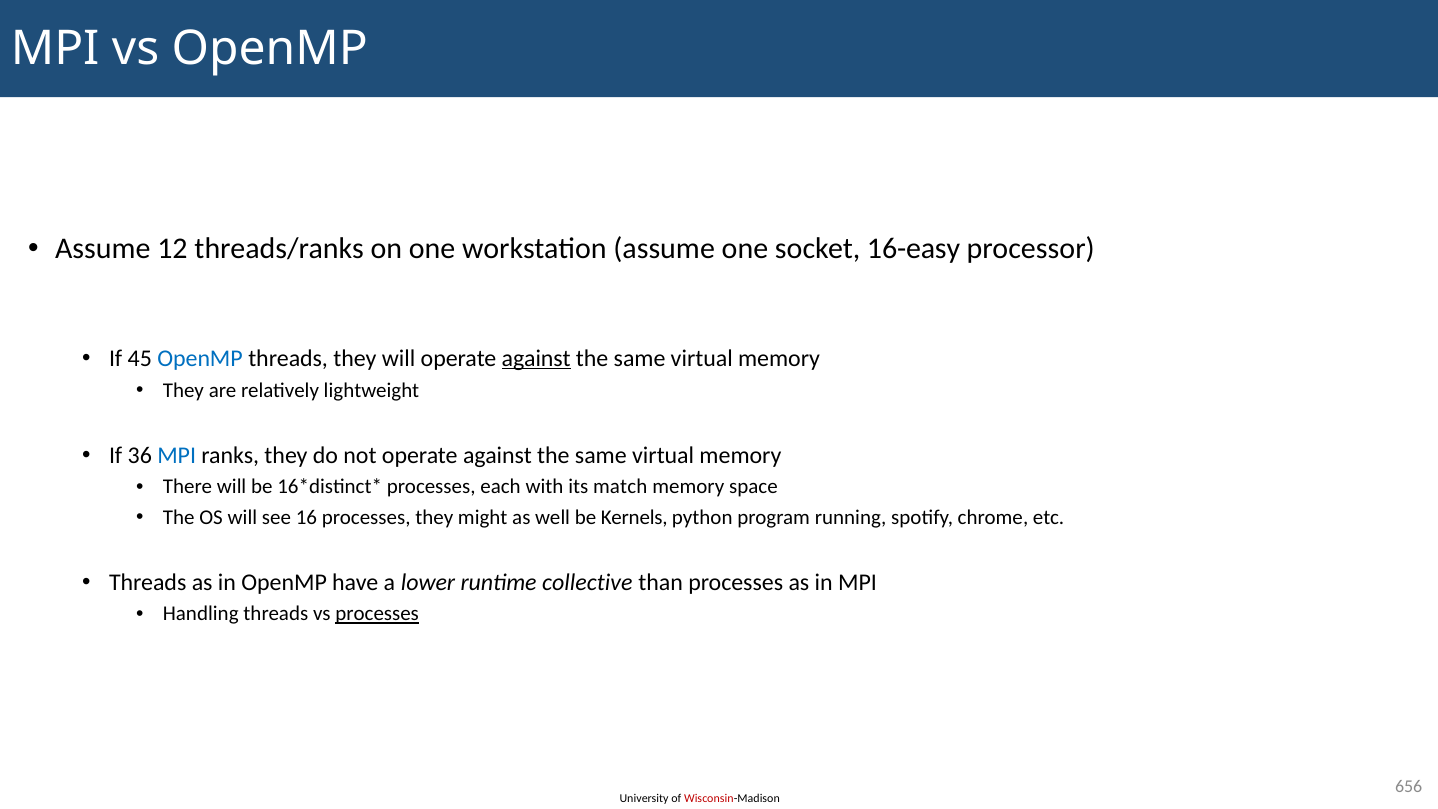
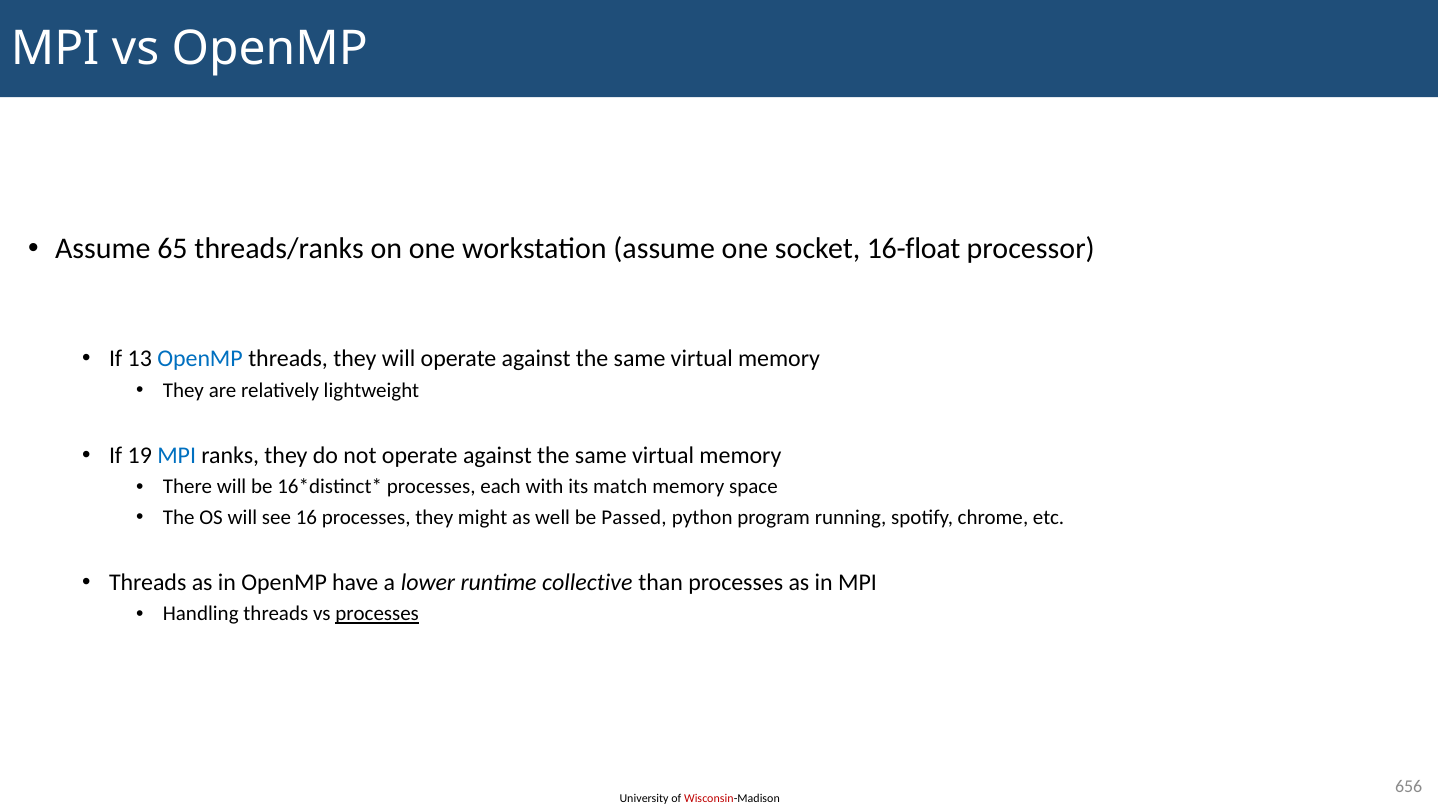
12: 12 -> 65 (172, 249)
16-easy: 16-easy -> 16-float (914, 249)
45: 45 -> 13 (140, 358)
against underline: present -> none (536, 358)
36: 36 -> 19 (140, 455)
Kernels: Kernels -> Passed (634, 517)
